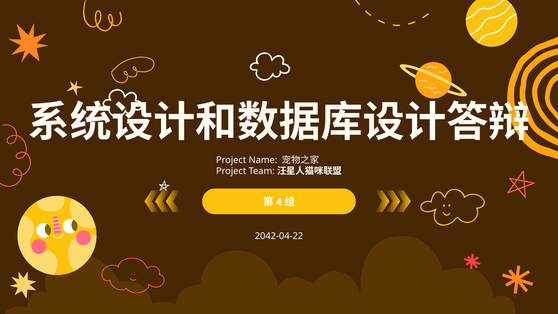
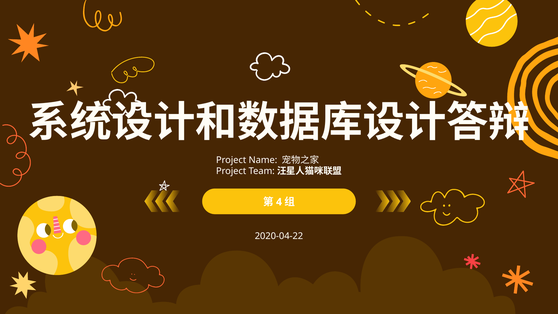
2042-04-22: 2042-04-22 -> 2020-04-22 (279, 236)
